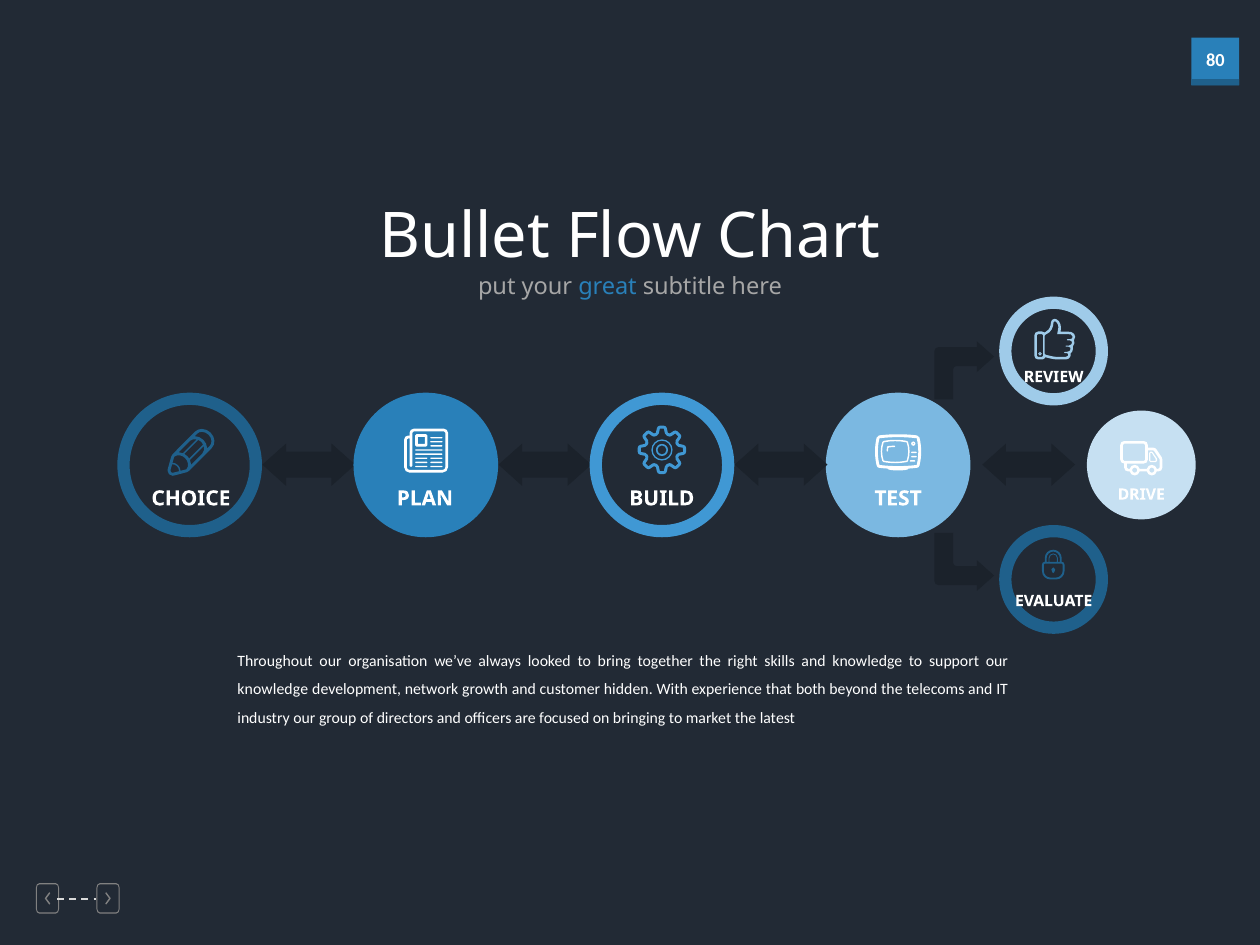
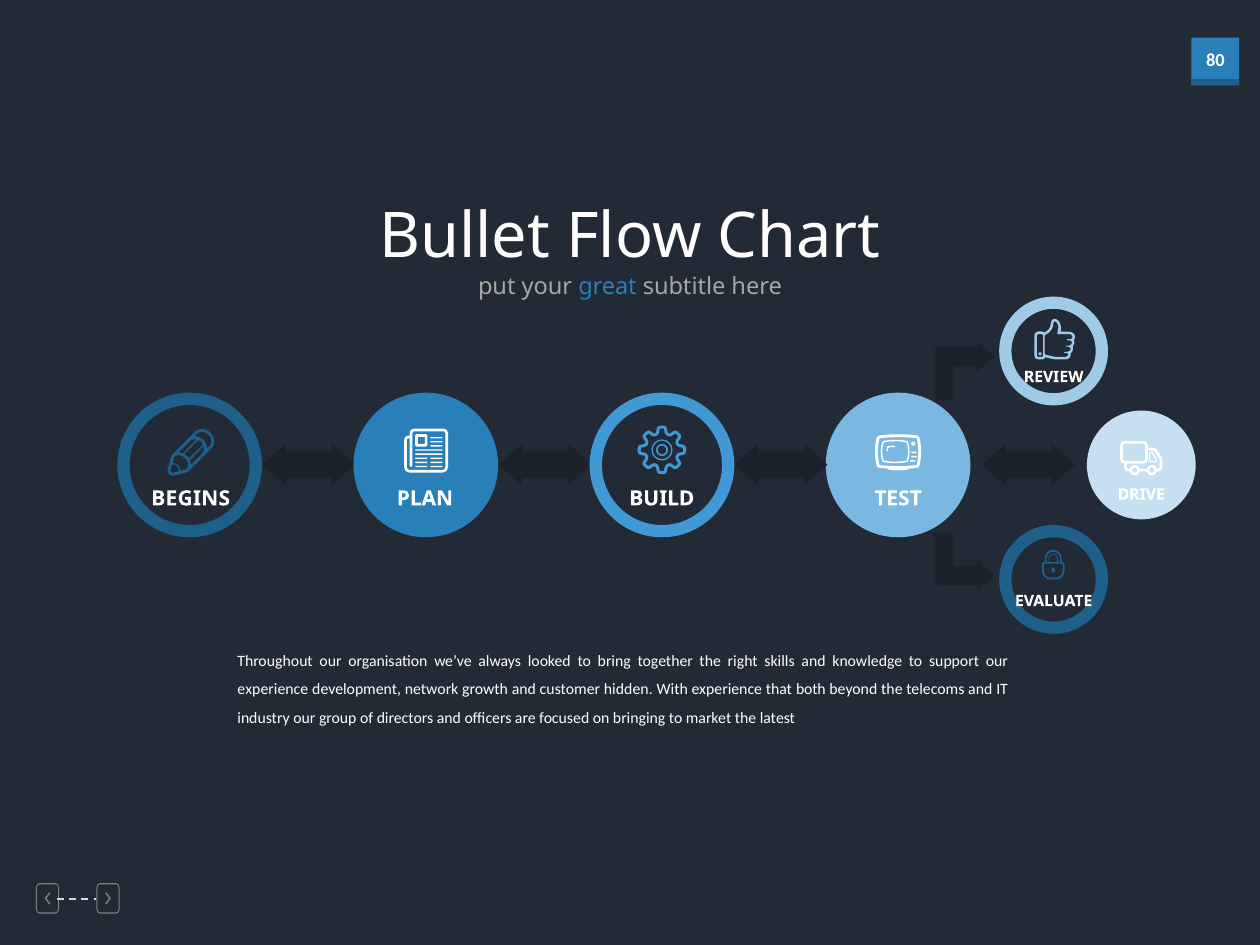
CHOICE: CHOICE -> BEGINS (191, 498)
knowledge: knowledge -> experience (273, 689)
